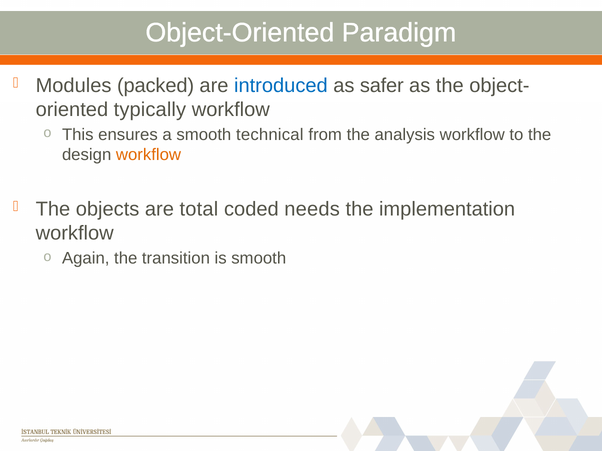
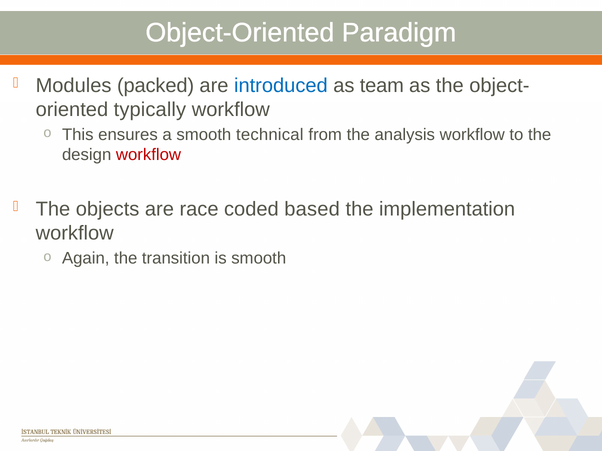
safer: safer -> team (382, 86)
workflow colour: orange -> red (149, 155)
total: total -> race (199, 210)
needs: needs -> based (312, 210)
